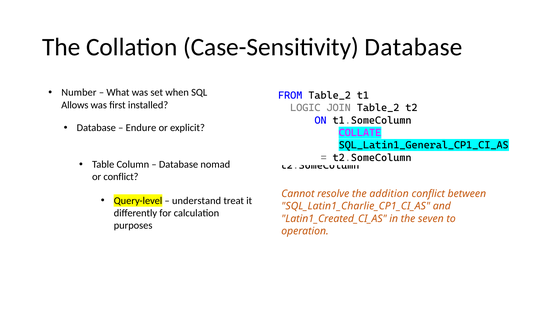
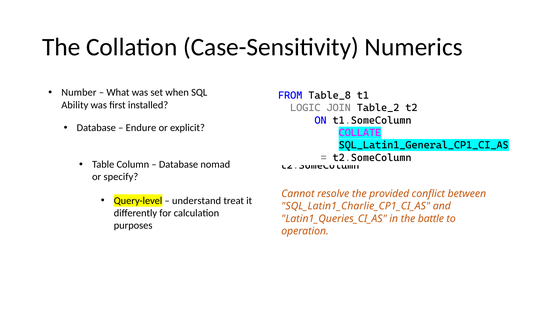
Case-Sensitivity Database: Database -> Numerics (414, 47)
FROM Table_2: Table_2 -> Table_8 (330, 95)
Allows: Allows -> Ability (75, 105)
or conflict: conflict -> specify (121, 177)
addition: addition -> provided (389, 194)
Latin1_Created_CI_AS: Latin1_Created_CI_AS -> Latin1_Queries_CI_AS (334, 219)
seven: seven -> battle (431, 219)
